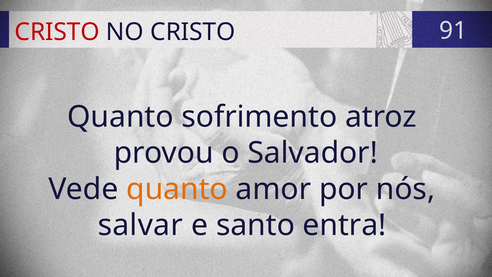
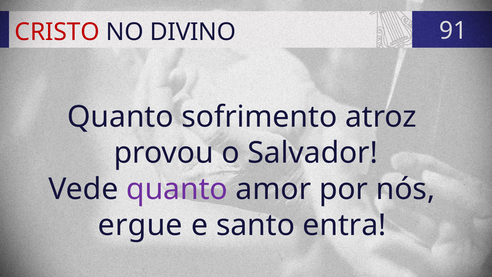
NO CRISTO: CRISTO -> DIVINO (193, 32)
quanto colour: orange -> purple (177, 189)
salvar: salvar -> ergue (140, 225)
